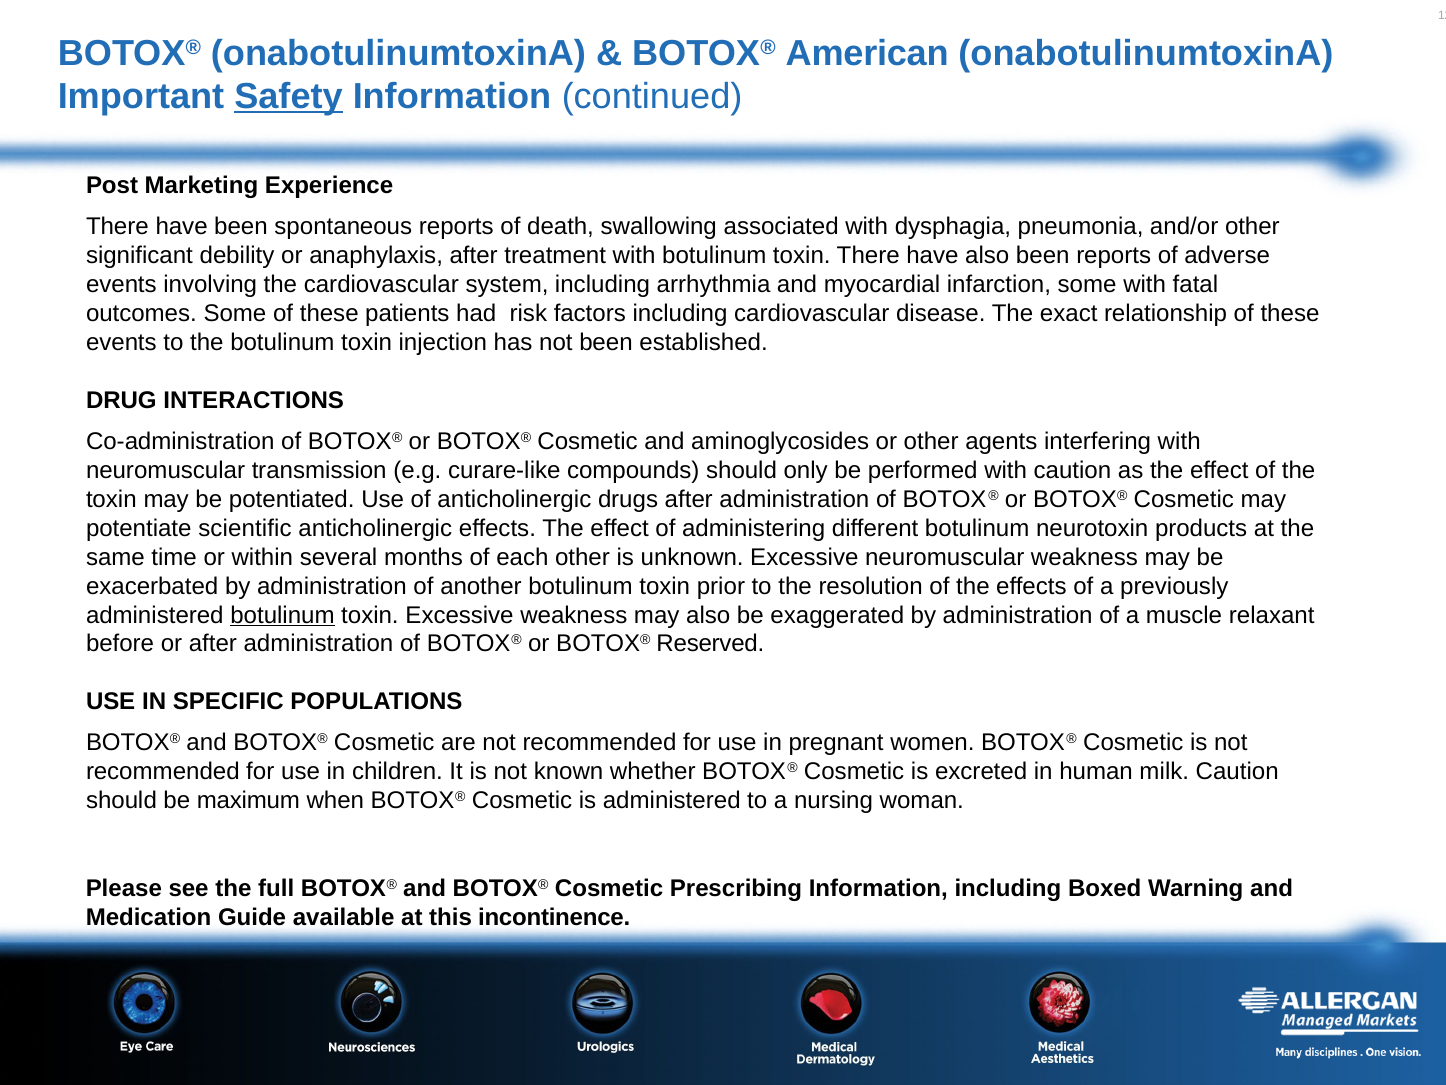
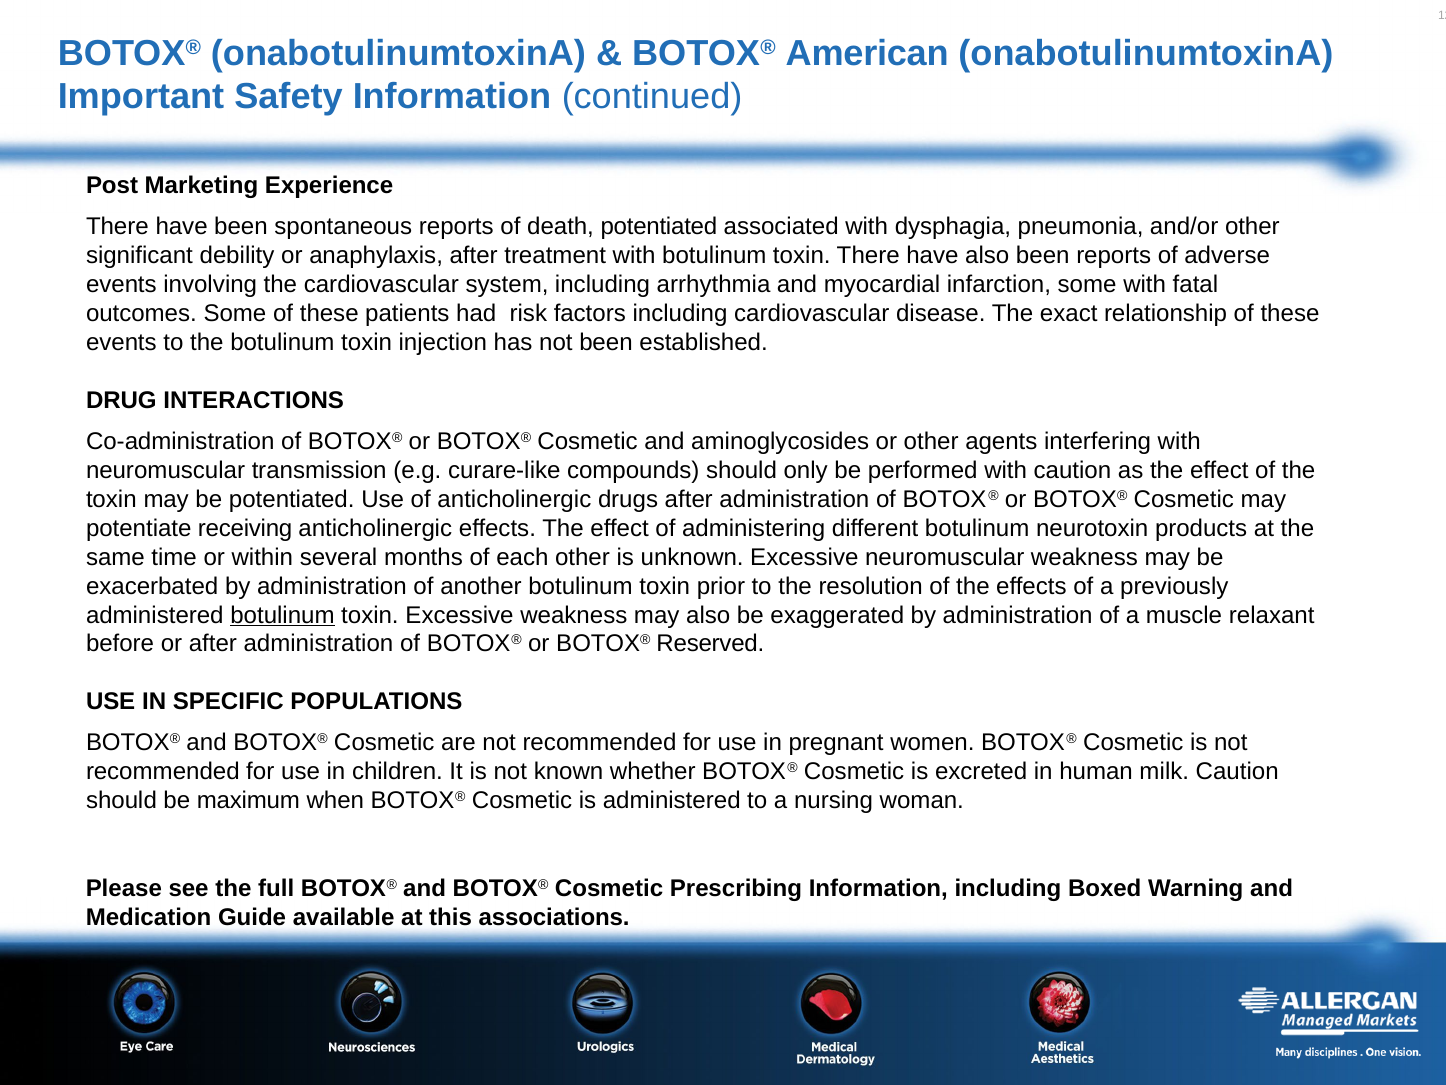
Safety underline: present -> none (289, 96)
death swallowing: swallowing -> potentiated (659, 227)
scientific: scientific -> receiving (245, 528)
incontinence: incontinence -> associations (554, 918)
